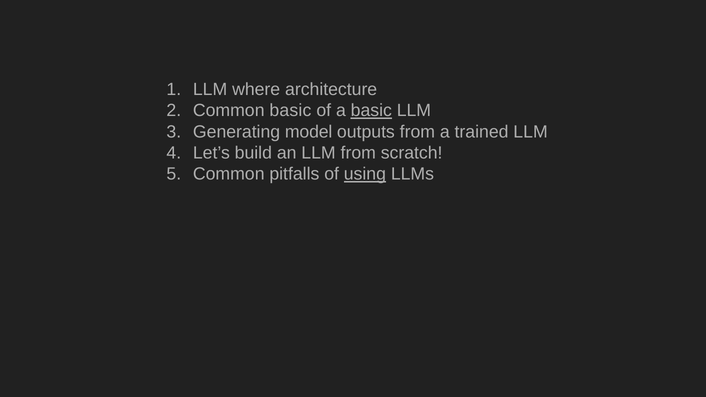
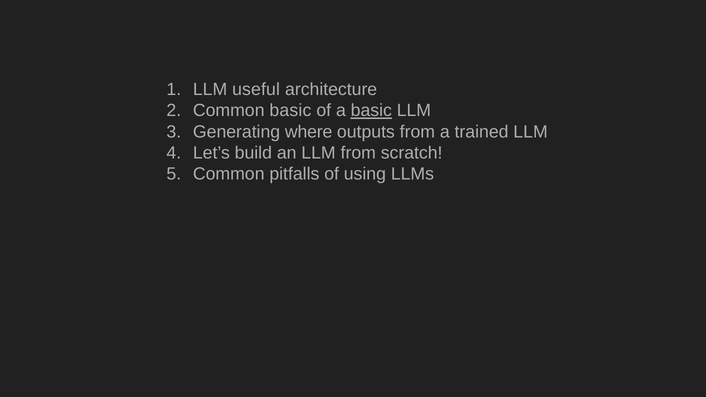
where: where -> useful (256, 90)
model: model -> where (309, 132)
using underline: present -> none (365, 174)
